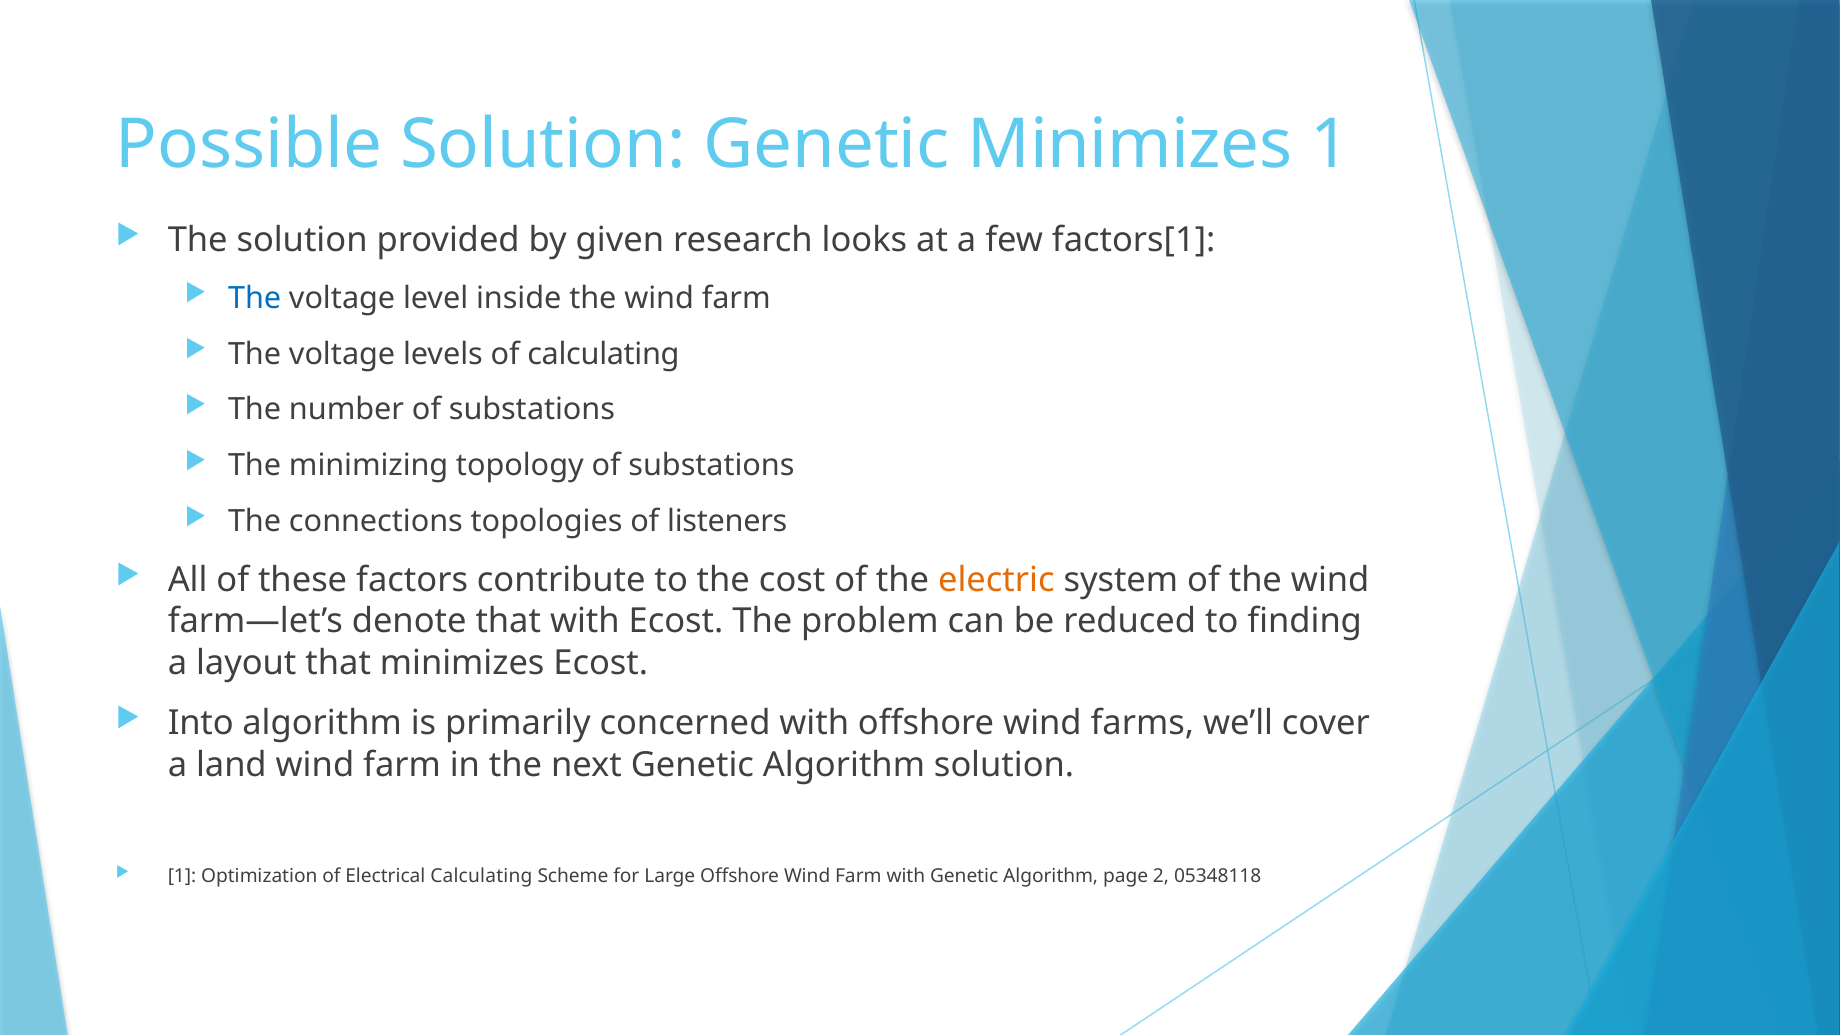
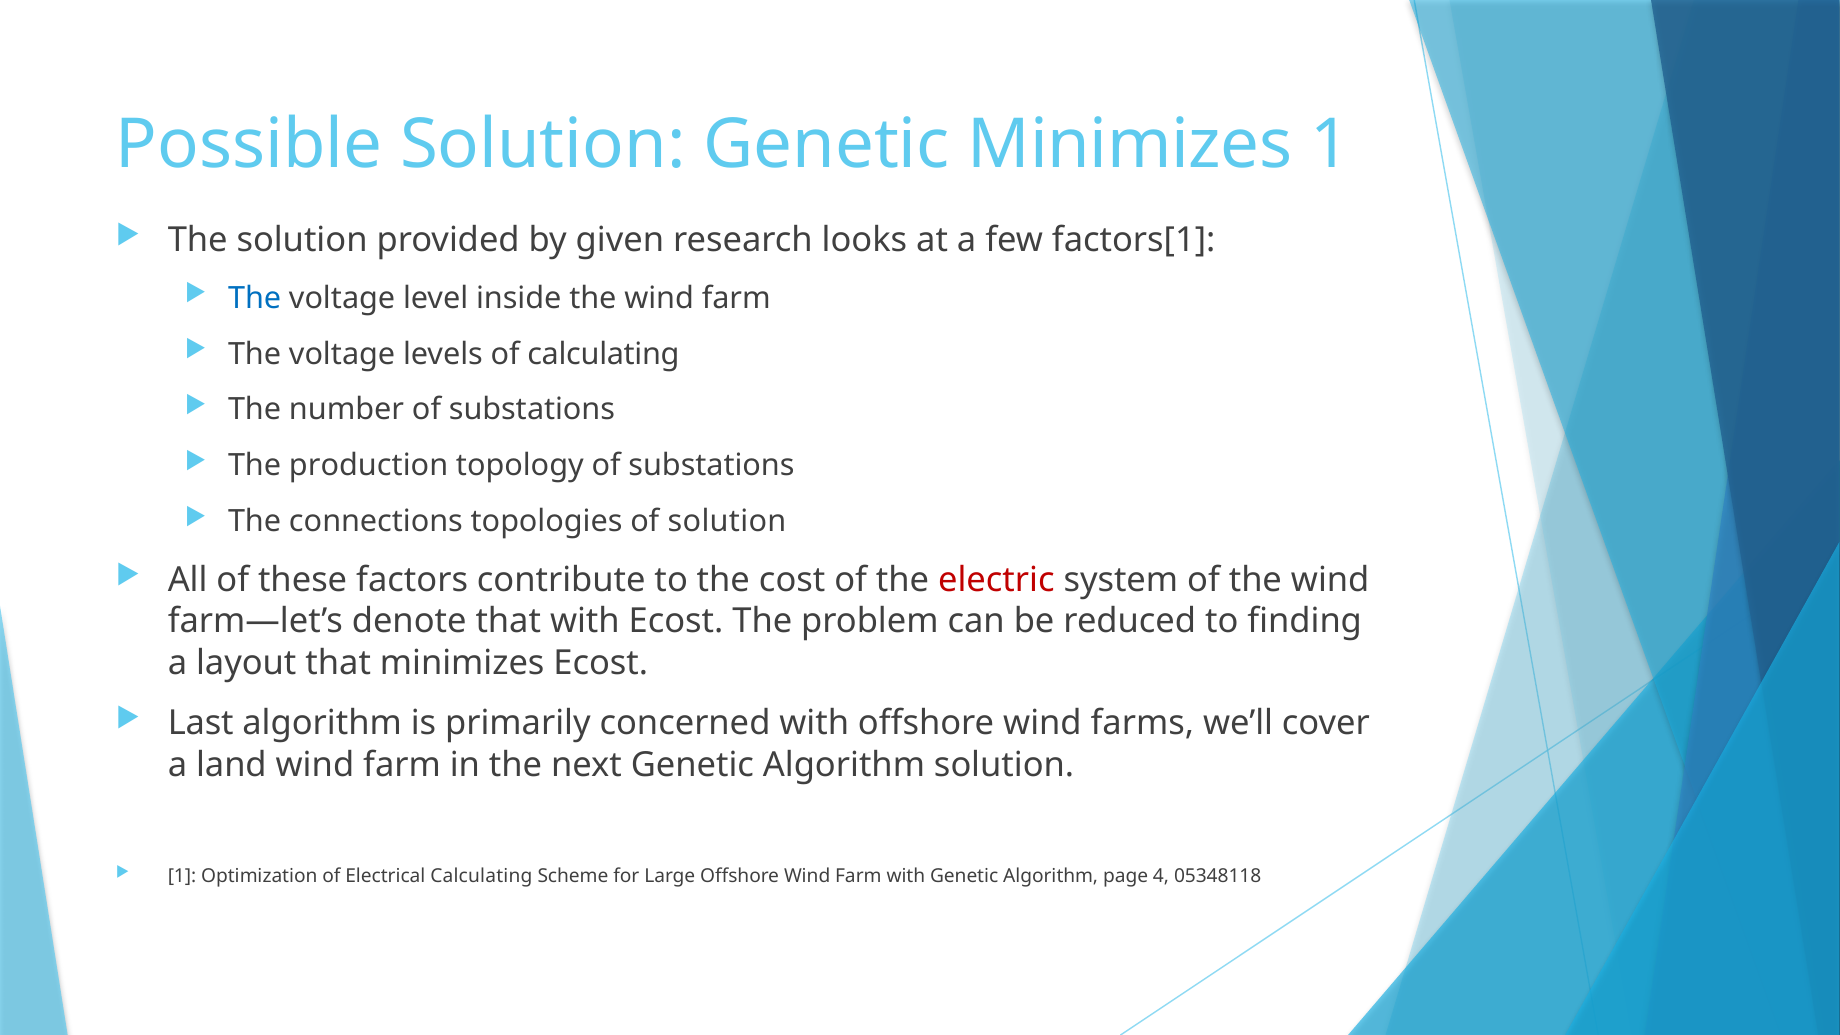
minimizing: minimizing -> production (369, 466)
of listeners: listeners -> solution (727, 522)
electric colour: orange -> red (996, 580)
Into: Into -> Last (201, 724)
2: 2 -> 4 (1161, 876)
